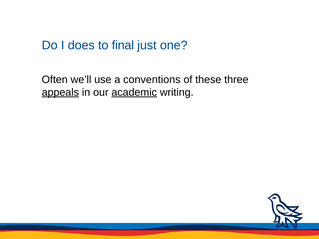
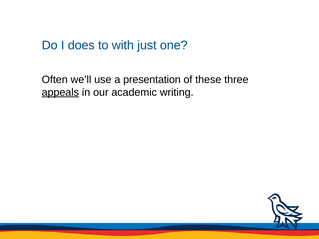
final: final -> with (123, 45)
conventions: conventions -> presentation (152, 80)
academic underline: present -> none (134, 92)
